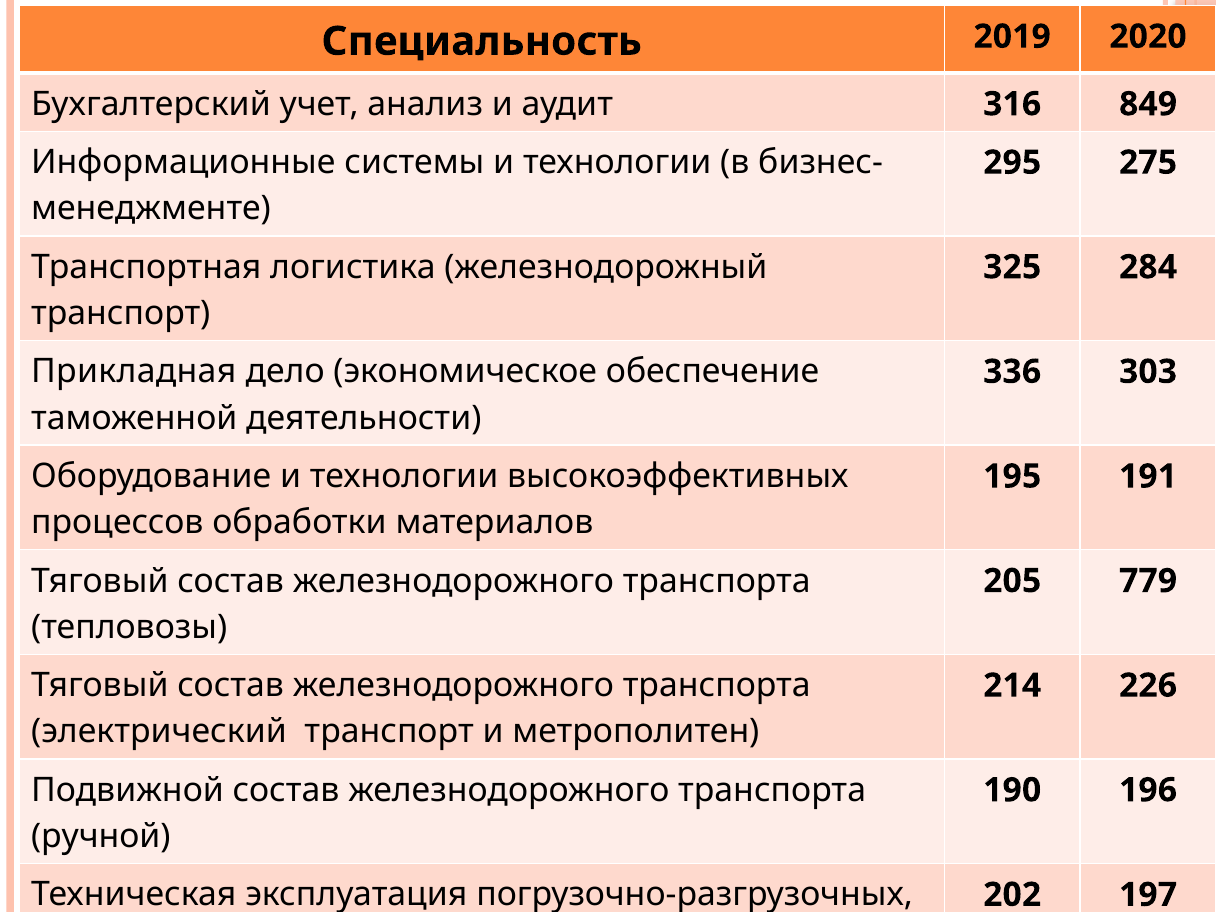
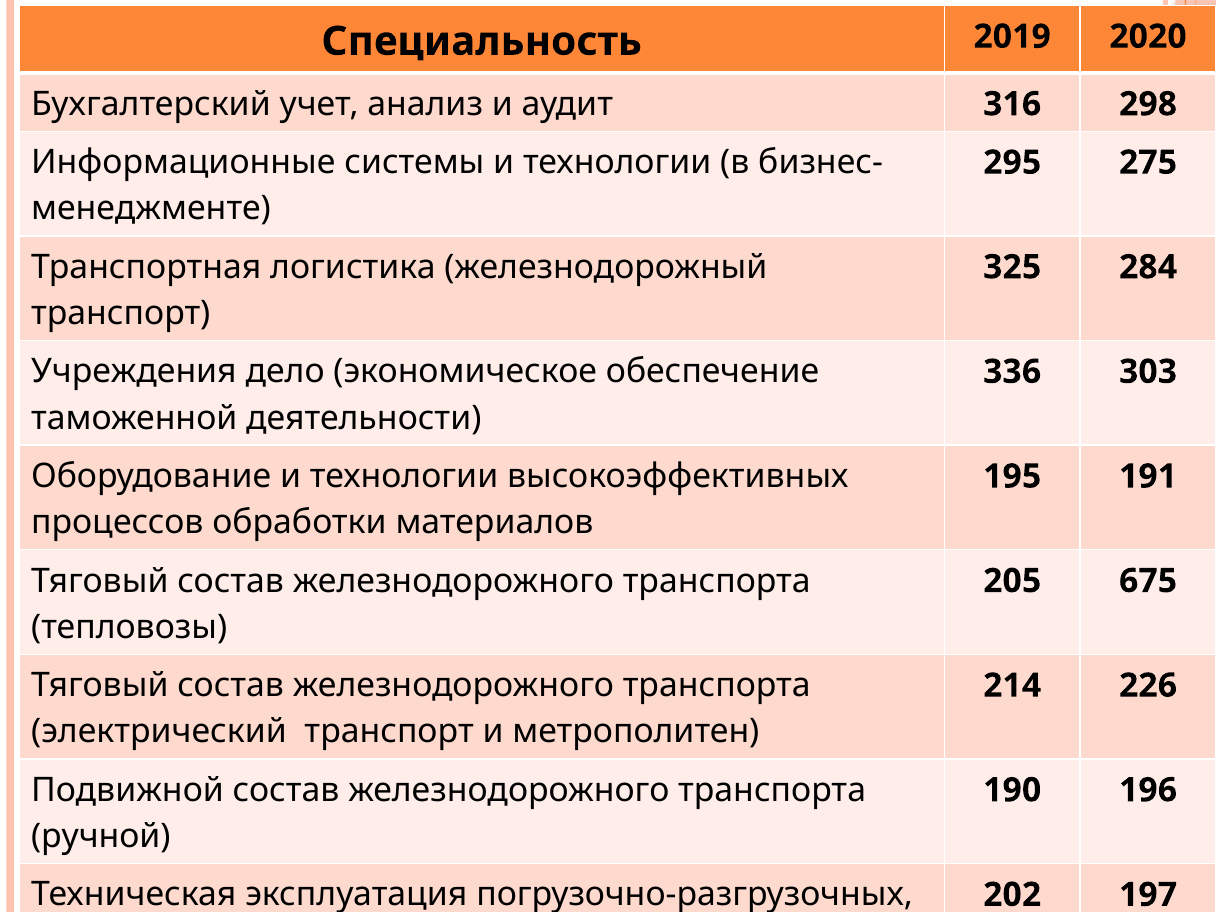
849: 849 -> 298 (1148, 104)
Прикладная: Прикладная -> Учреждения (134, 372)
779: 779 -> 675 (1148, 581)
